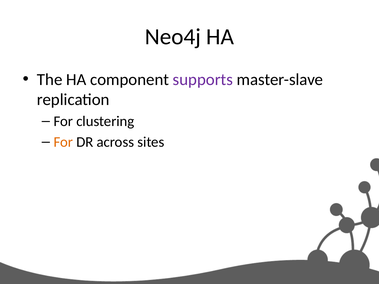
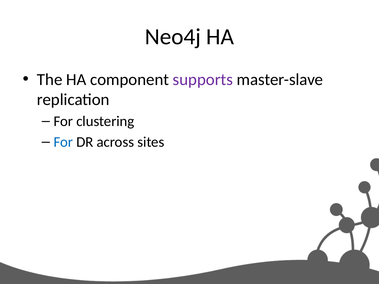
For colour: orange -> blue (63, 142)
